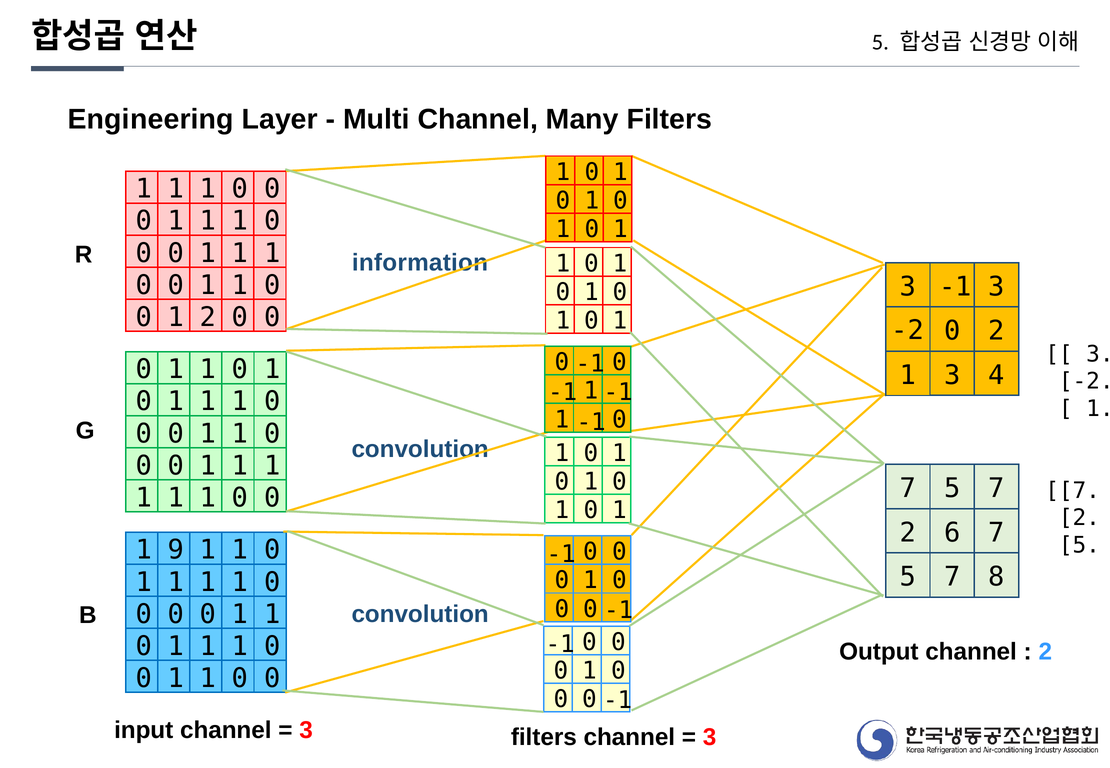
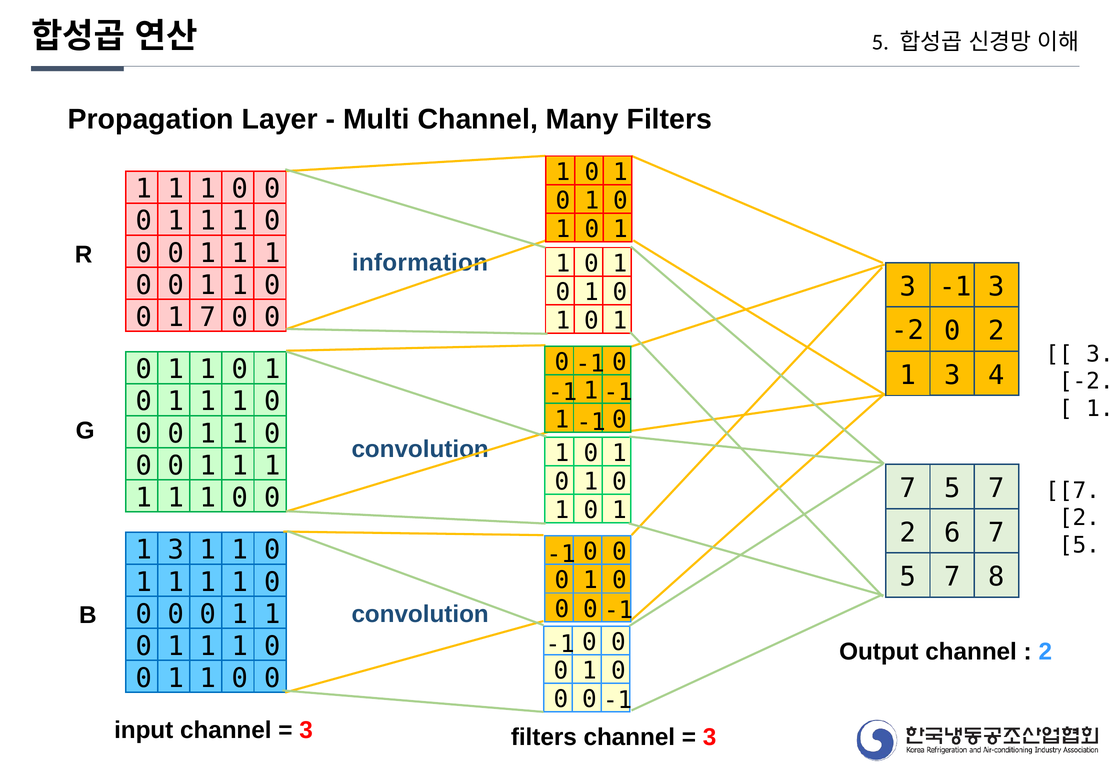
Engineering: Engineering -> Propagation (151, 119)
1 2: 2 -> 7 (208, 317)
9: 9 -> 3 (176, 550)
